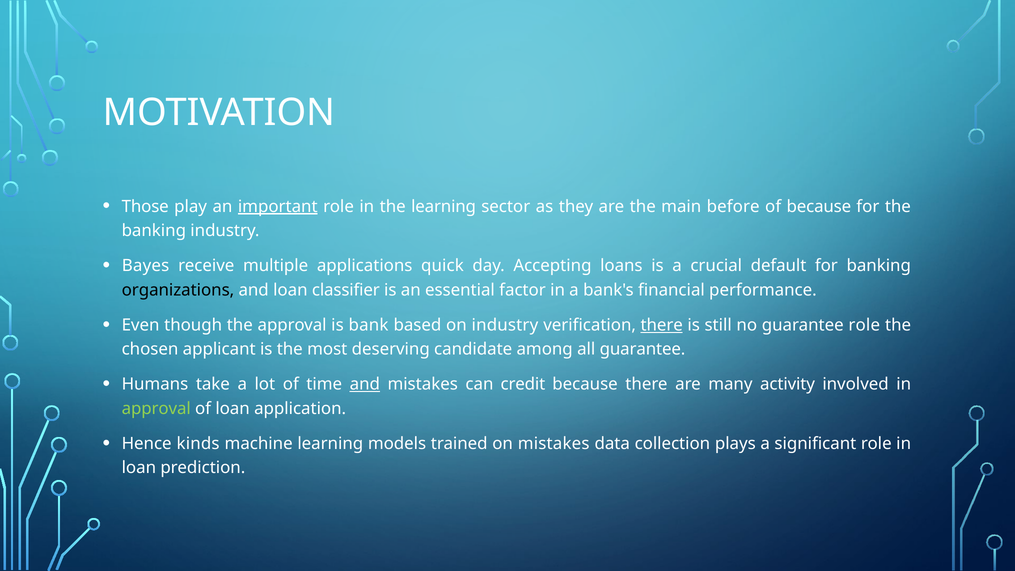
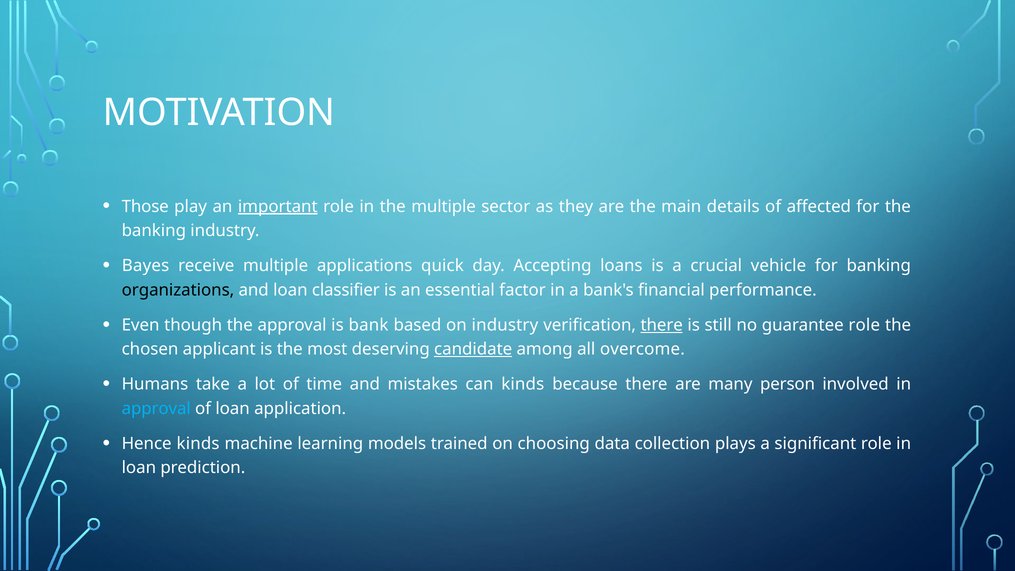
the learning: learning -> multiple (444, 206)
before: before -> details (733, 206)
of because: because -> affected (819, 206)
default: default -> vehicle (778, 266)
candidate underline: none -> present (473, 349)
all guarantee: guarantee -> overcome (642, 349)
and underline: present -> none (365, 384)
can credit: credit -> kinds (523, 384)
activity: activity -> person (788, 384)
approval colour: light green -> light blue (156, 409)
on mistakes: mistakes -> choosing (554, 443)
